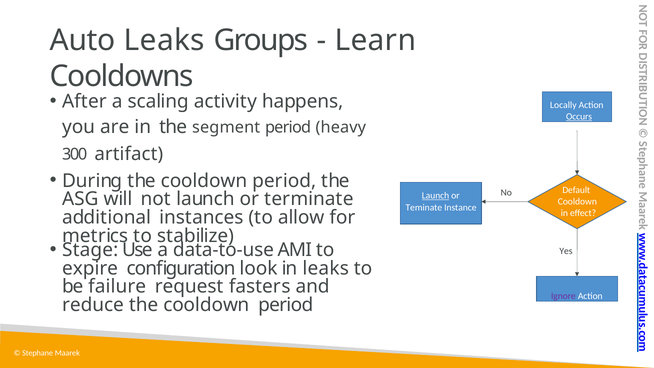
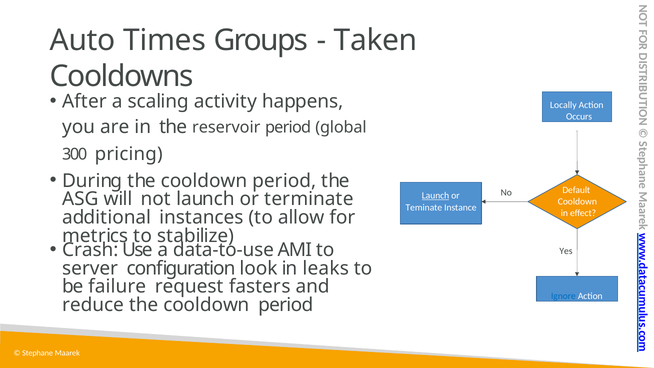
Auto Leaks: Leaks -> Times (165, 40)
Learn: Learn -> Taken (376, 40)
Occurs underline: present -> none (579, 117)
segment: segment -> reservoir (226, 127)
heavy: heavy -> global (341, 127)
artifact: artifact -> pricing (129, 154)
Stage: Stage -> Crash (90, 250)
expire: expire -> server (90, 268)
Ignore colour: purple -> blue (563, 296)
